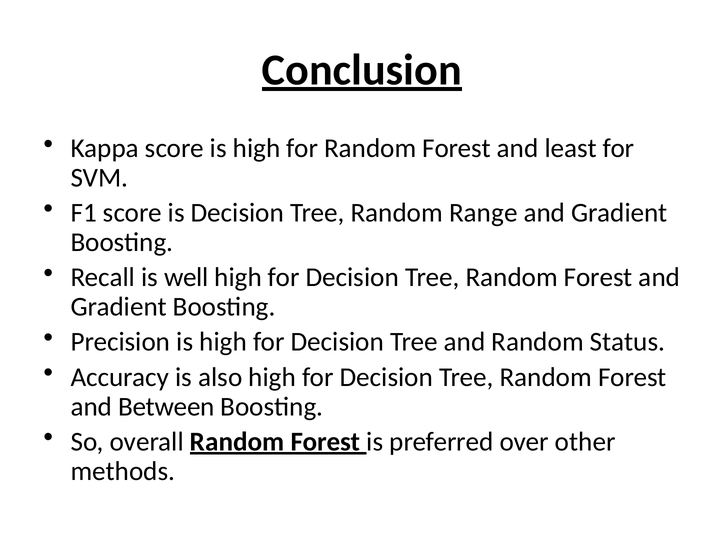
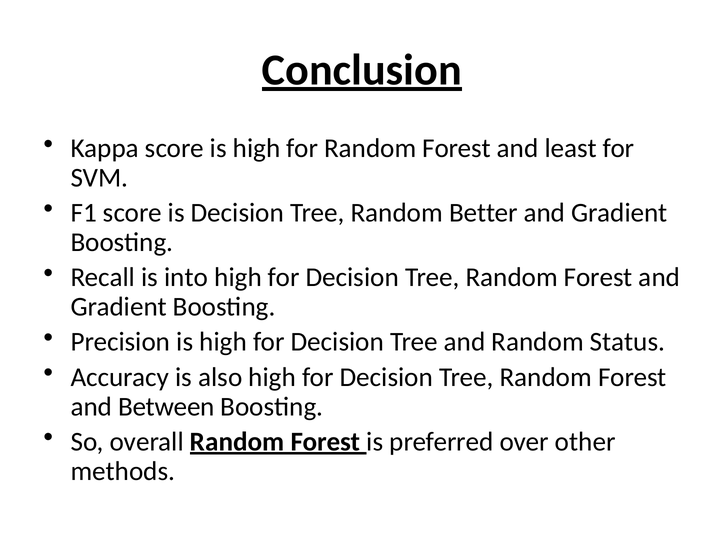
Range: Range -> Better (483, 213)
well: well -> into (186, 278)
